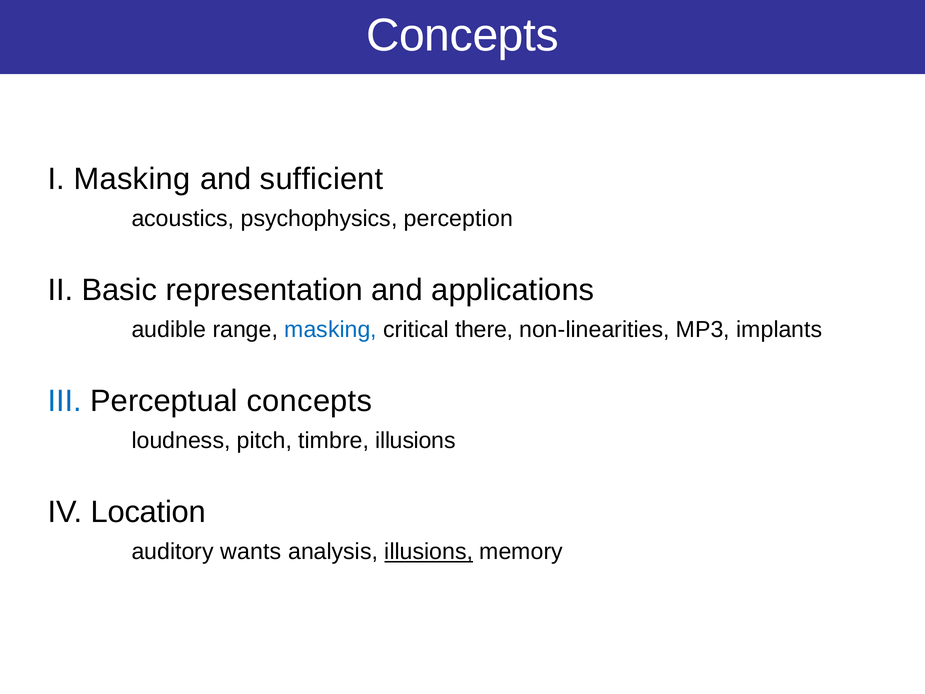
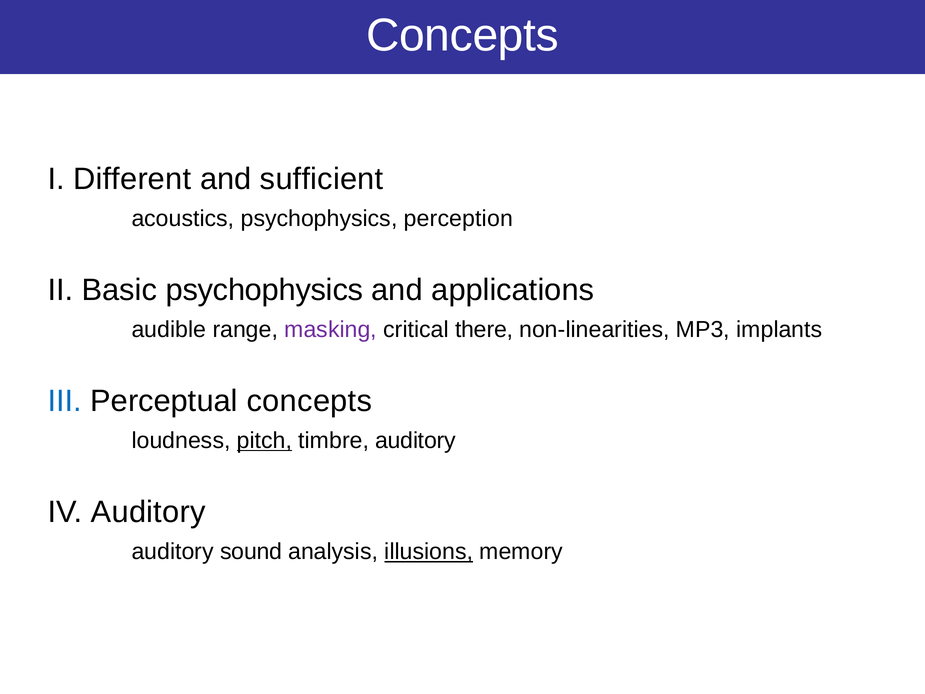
I Masking: Masking -> Different (132, 179)
Basic representation: representation -> psychophysics (264, 290)
masking colour: blue -> purple (331, 329)
pitch underline: none -> present (264, 440)
timbre illusions: illusions -> auditory (415, 440)
IV Location: Location -> Auditory (148, 512)
wants: wants -> sound (251, 551)
